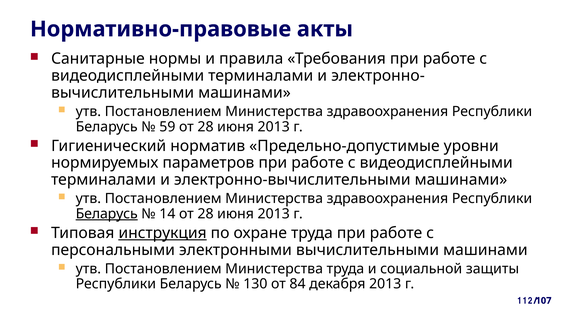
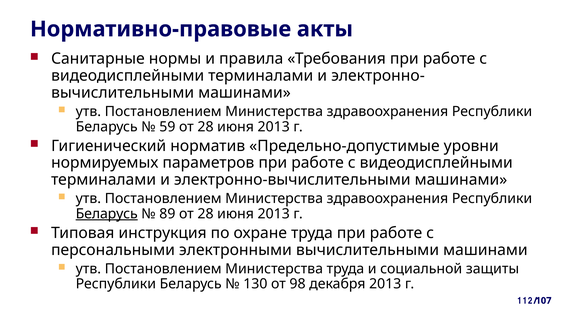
14: 14 -> 89 (167, 214)
инструкция underline: present -> none (163, 233)
84: 84 -> 98 (298, 284)
